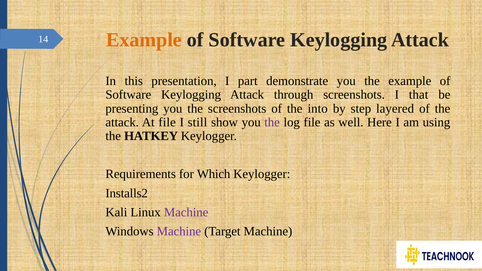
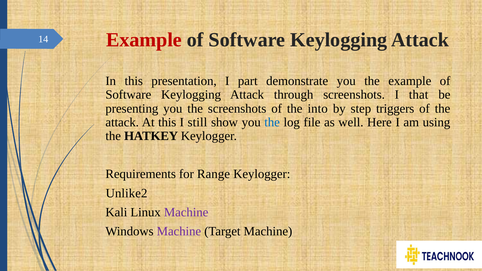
Example colour: orange -> red (144, 40)
layered: layered -> triggers (395, 109)
At file: file -> this (167, 122)
the colour: purple -> blue (272, 122)
Which: Which -> Range (213, 174)
Installs2: Installs2 -> Unlike2 (127, 193)
